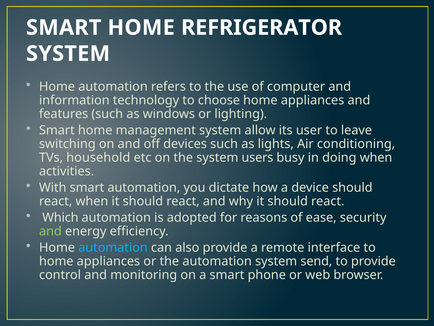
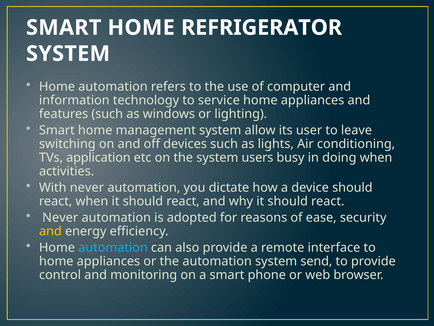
choose: choose -> service (219, 100)
household: household -> application (98, 158)
With smart: smart -> never (87, 187)
Which: Which -> Never (60, 217)
and colour: light green -> yellow (50, 231)
